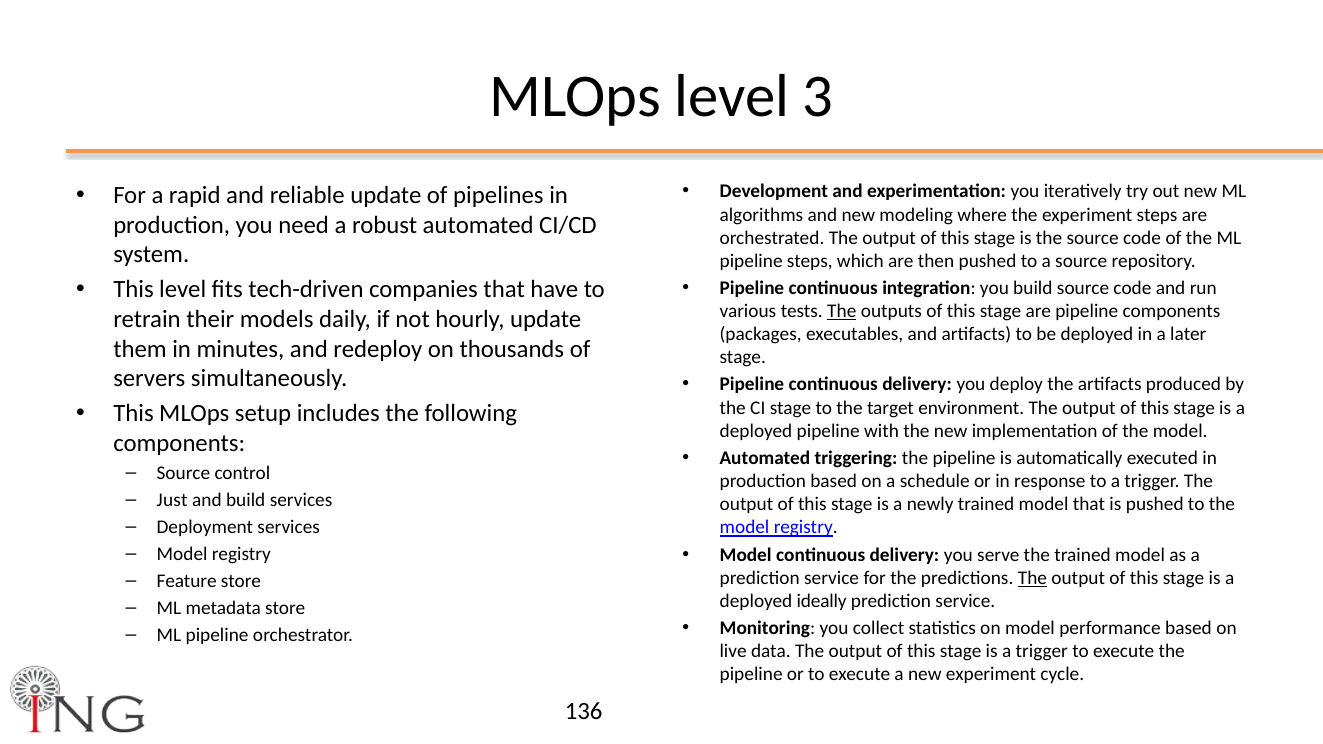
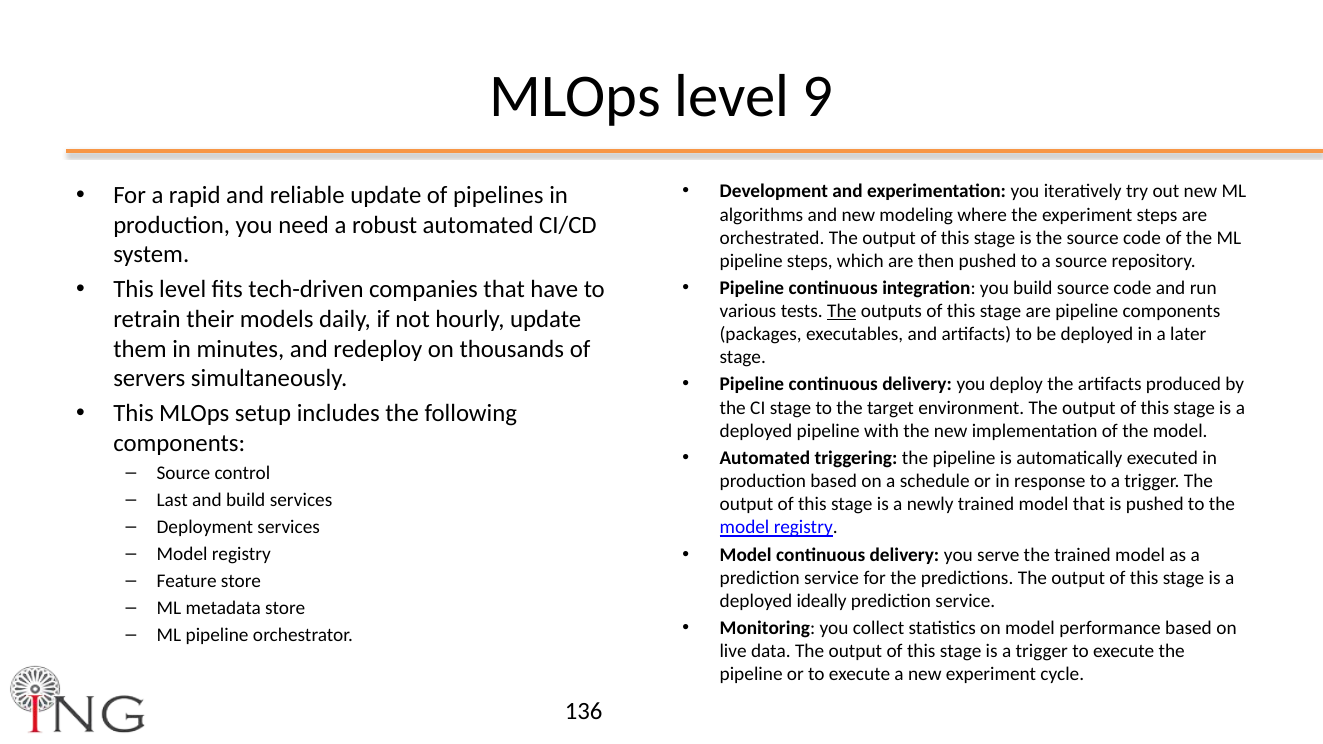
3: 3 -> 9 (818, 96)
Just: Just -> Last (172, 500)
The underline: present -> none (1032, 578)
